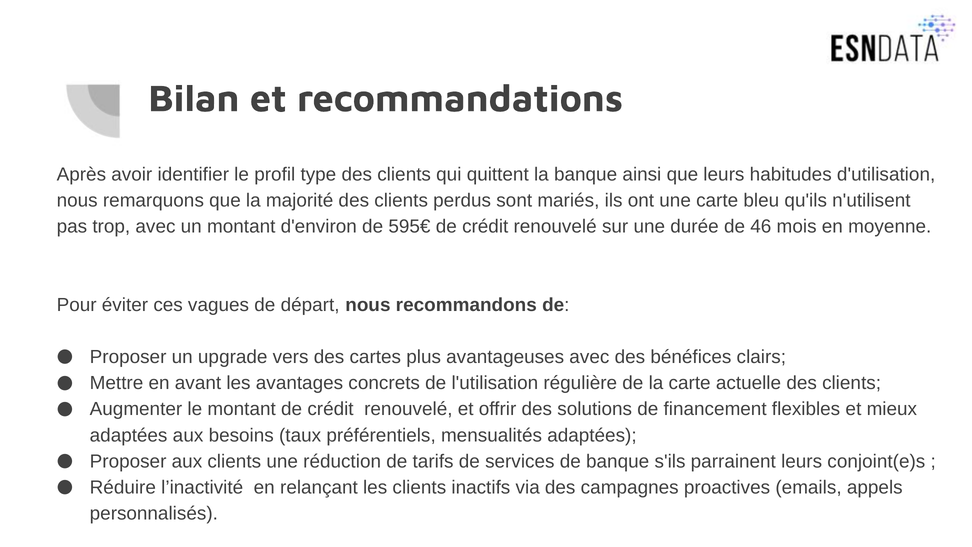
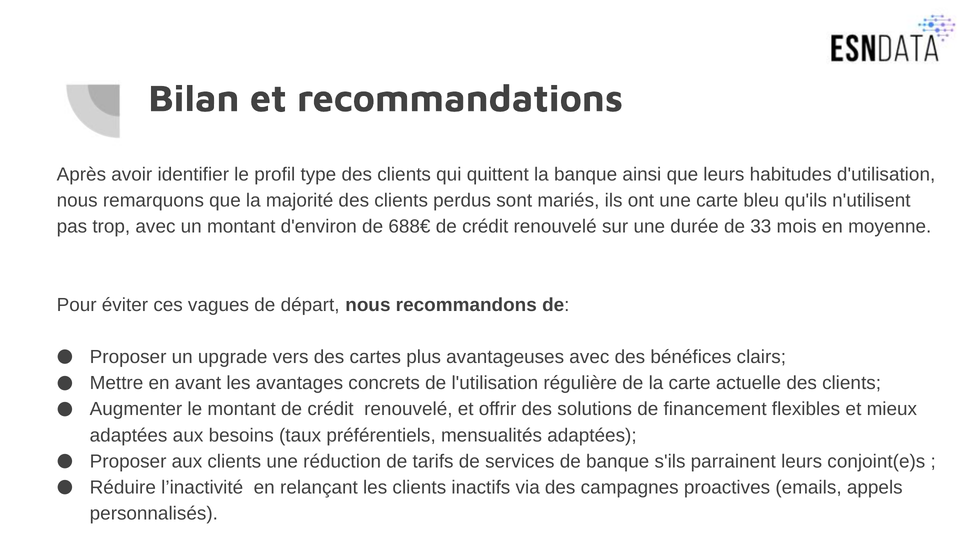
595€: 595€ -> 688€ (409, 227)
46: 46 -> 33 (761, 227)
